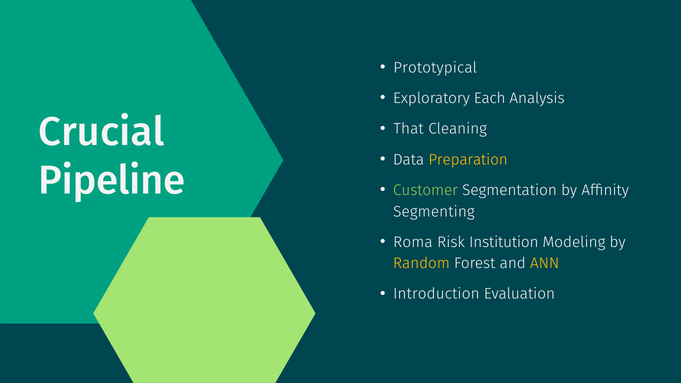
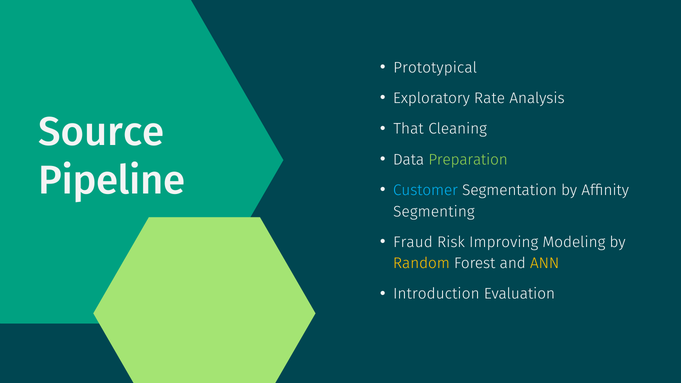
Each: Each -> Rate (490, 98)
Crucial: Crucial -> Source (101, 132)
Preparation colour: yellow -> light green (468, 160)
Customer colour: light green -> light blue (426, 190)
Roma: Roma -> Fraud (413, 242)
Institution: Institution -> Improving (504, 242)
